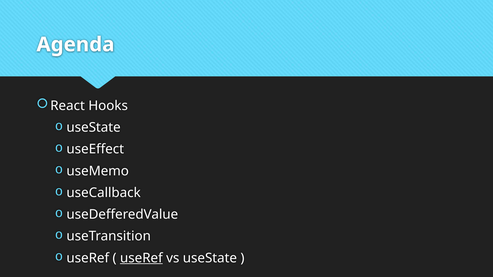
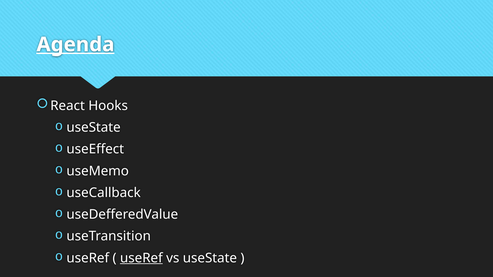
Agenda underline: none -> present (75, 45)
